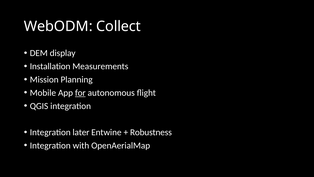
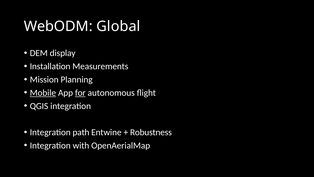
Collect: Collect -> Global (118, 26)
Mobile underline: none -> present (43, 93)
later: later -> path (81, 132)
